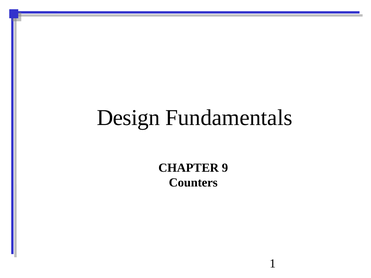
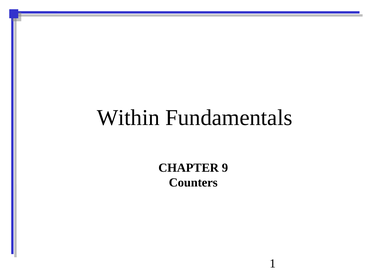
Design: Design -> Within (128, 118)
